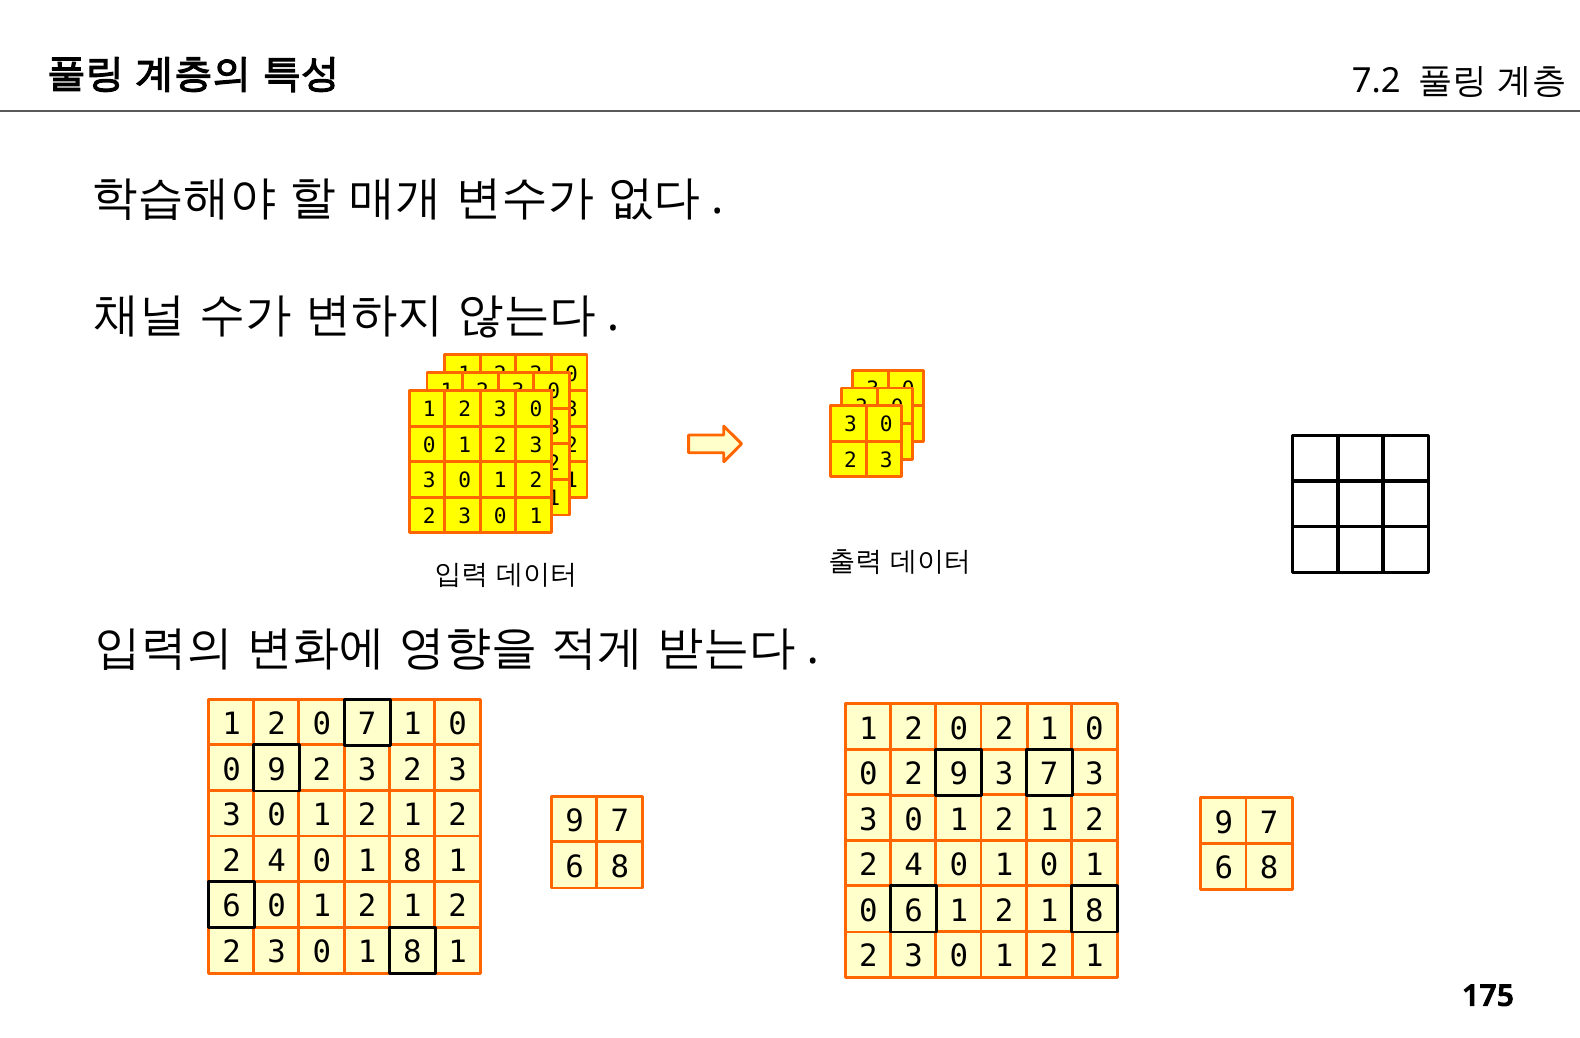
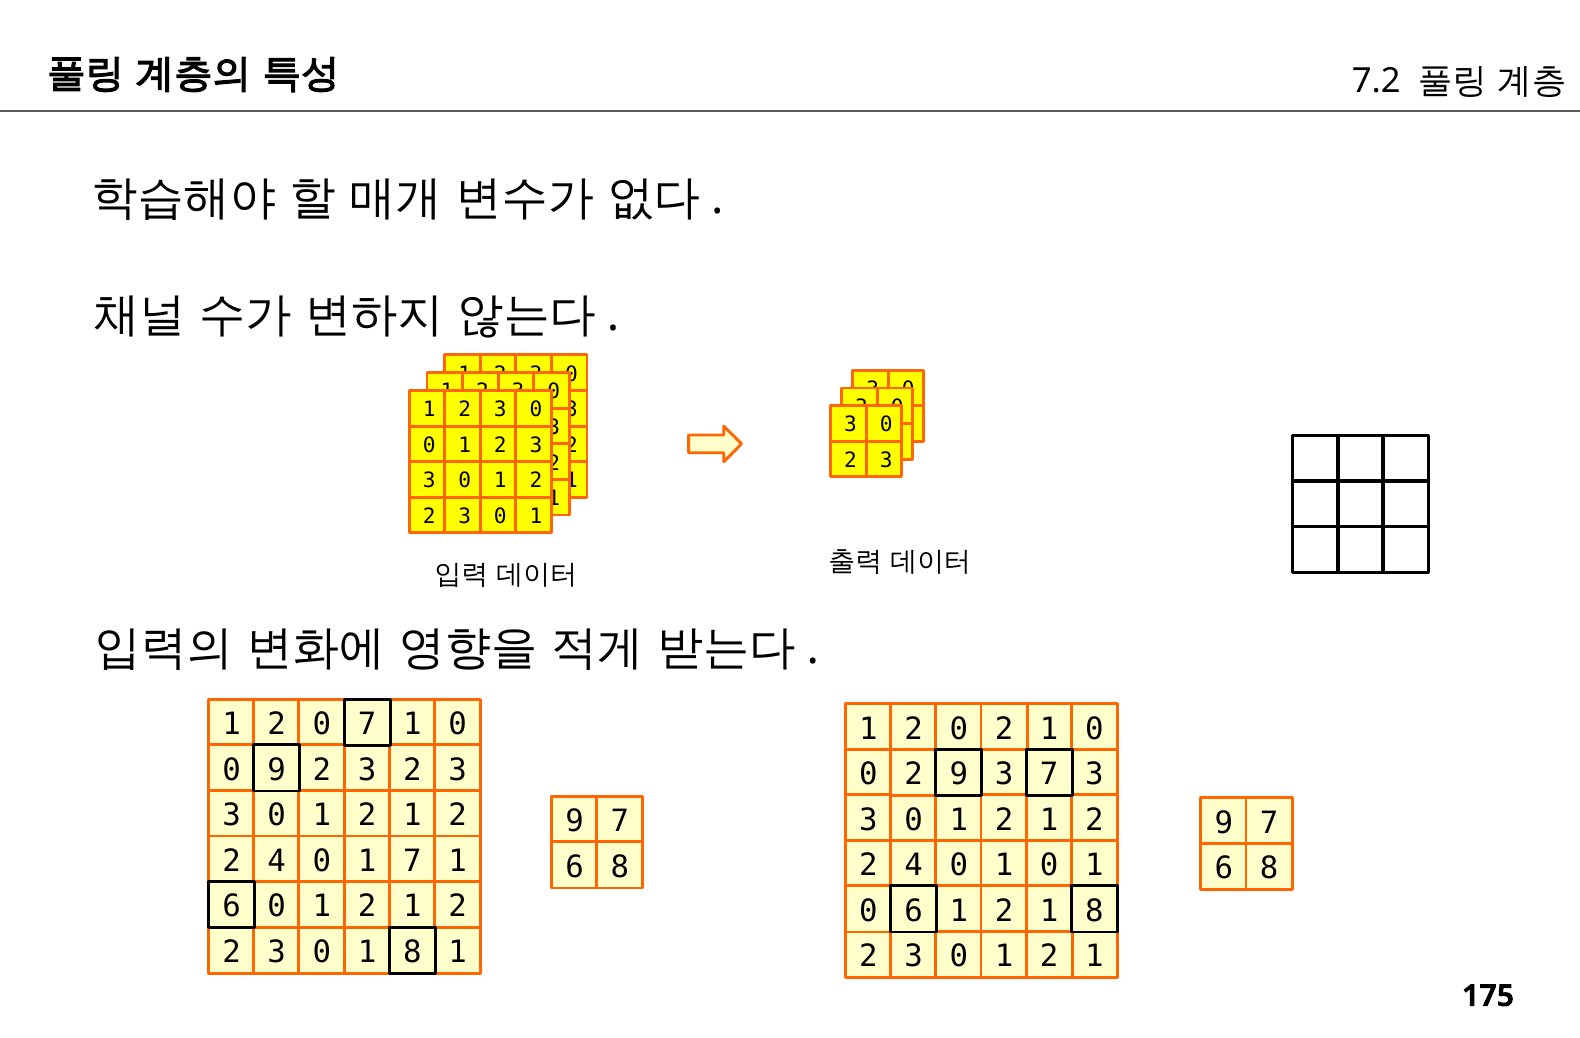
0 1 8: 8 -> 7 (412, 861)
